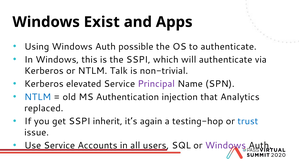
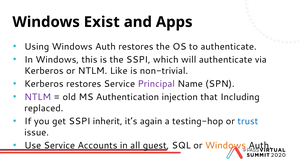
Auth possible: possible -> restores (136, 47)
Talk: Talk -> Like (119, 71)
Kerberos elevated: elevated -> restores (84, 84)
NTLM colour: blue -> purple (38, 97)
Analytics: Analytics -> Including (240, 97)
users: users -> guest (156, 146)
Windows colour: purple -> orange (225, 146)
